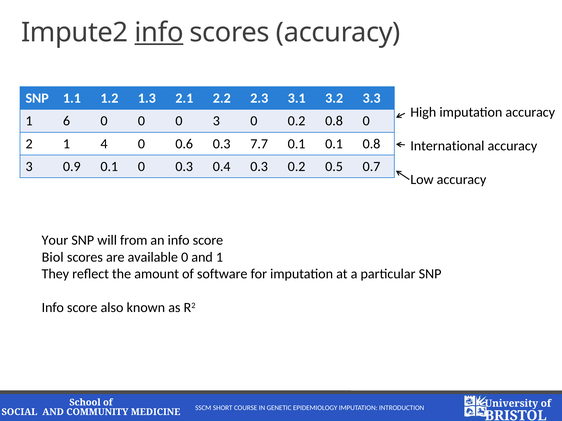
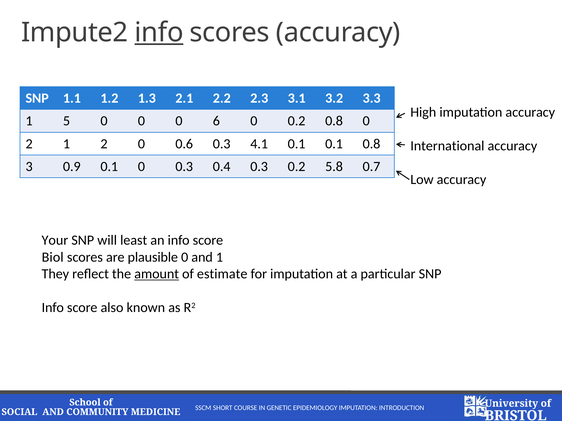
6: 6 -> 5 (67, 121)
0 3: 3 -> 6 (216, 121)
1 4: 4 -> 2 (104, 144)
7.7: 7.7 -> 4.1 (259, 144)
0.5: 0.5 -> 5.8 (334, 167)
from: from -> least (134, 241)
available: available -> plausible (153, 257)
amount underline: none -> present (157, 274)
software: software -> estimate (222, 274)
